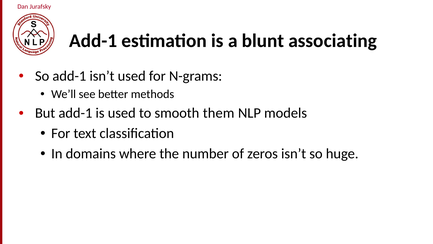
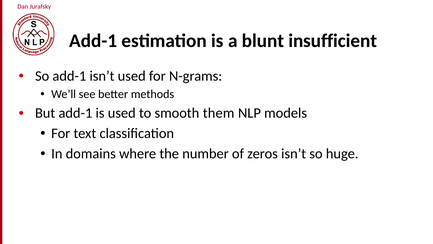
associating: associating -> insufficient (333, 41)
